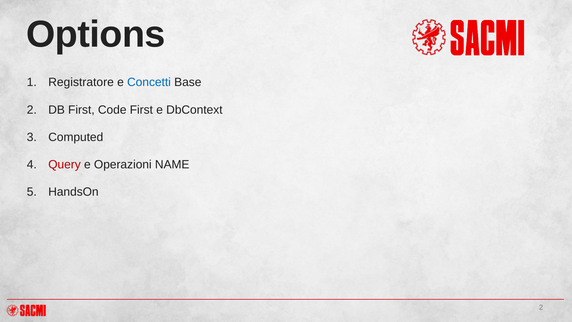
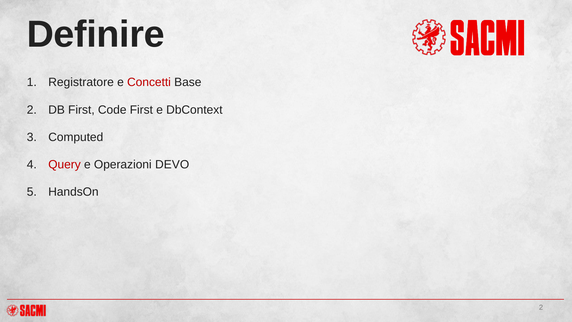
Options: Options -> Definire (96, 34)
Concetti colour: blue -> red (149, 82)
NAME: NAME -> DEVO (172, 164)
